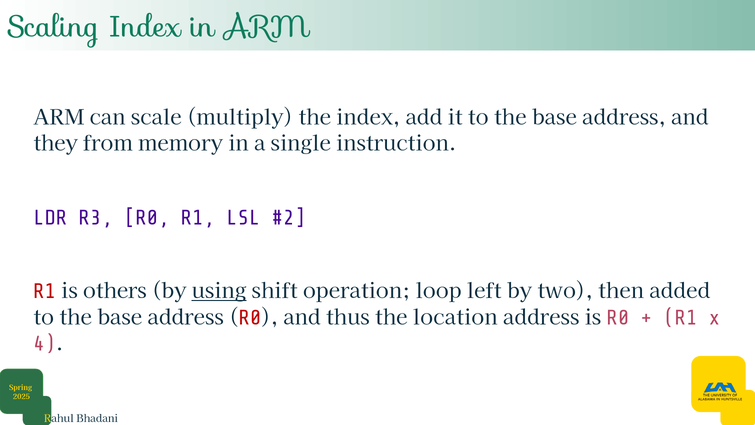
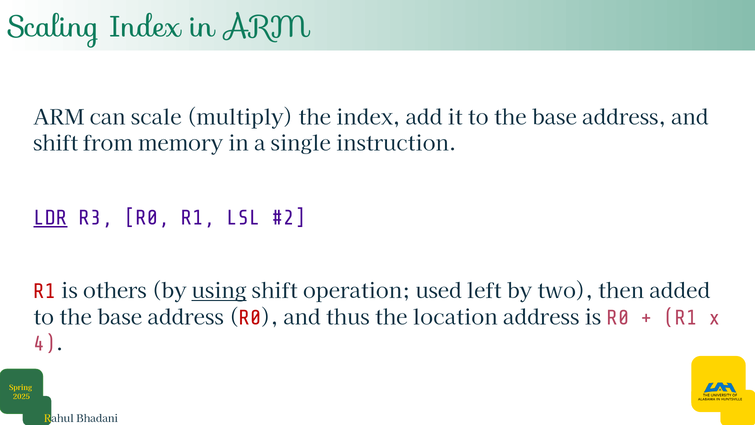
they: they -> shift (56, 144)
LDR underline: none -> present (50, 217)
loop: loop -> used (439, 291)
